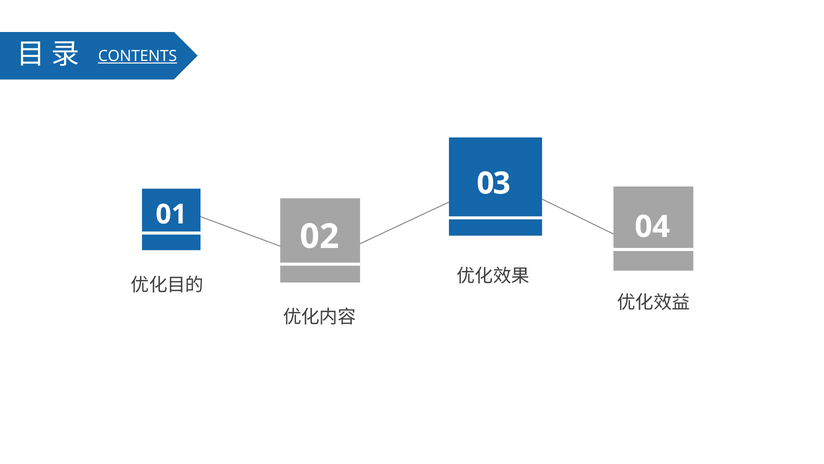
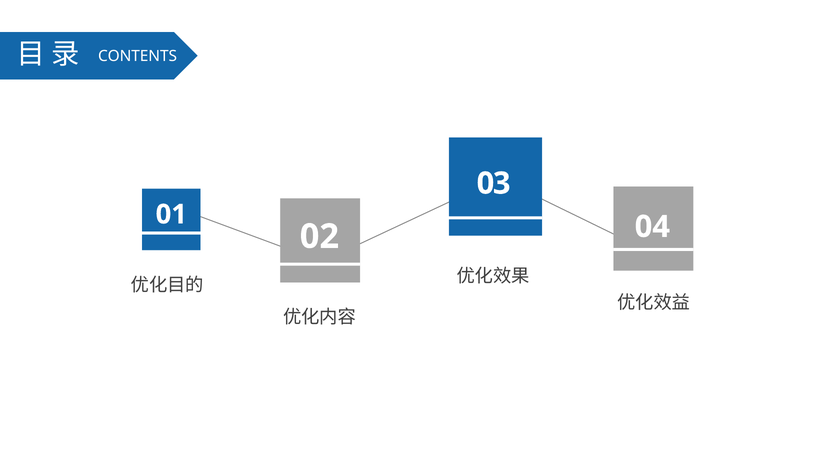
CONTENTS underline: present -> none (138, 56)
